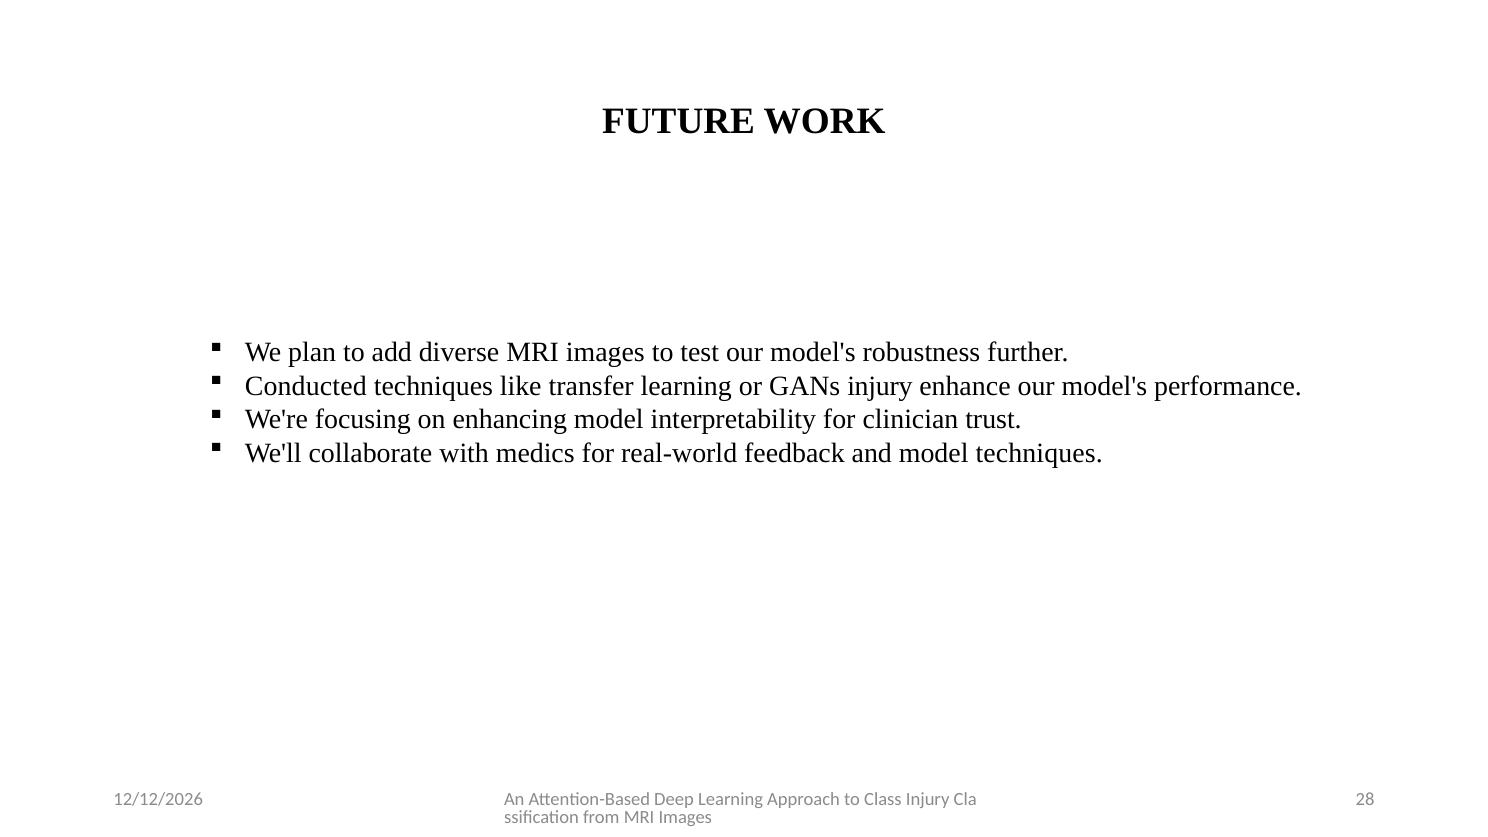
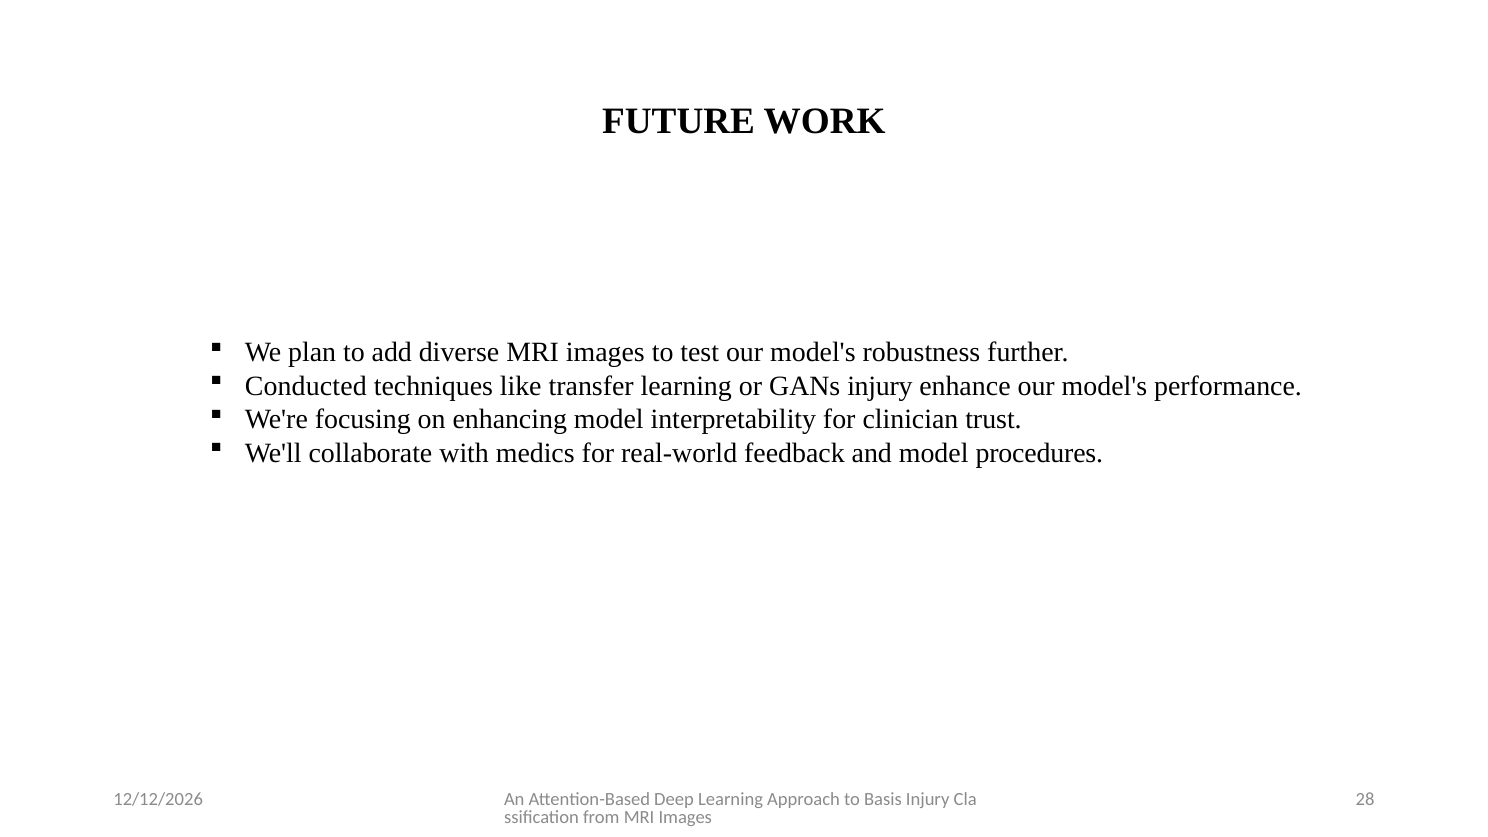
model techniques: techniques -> procedures (1039, 453)
Class: Class -> Basis (883, 799)
